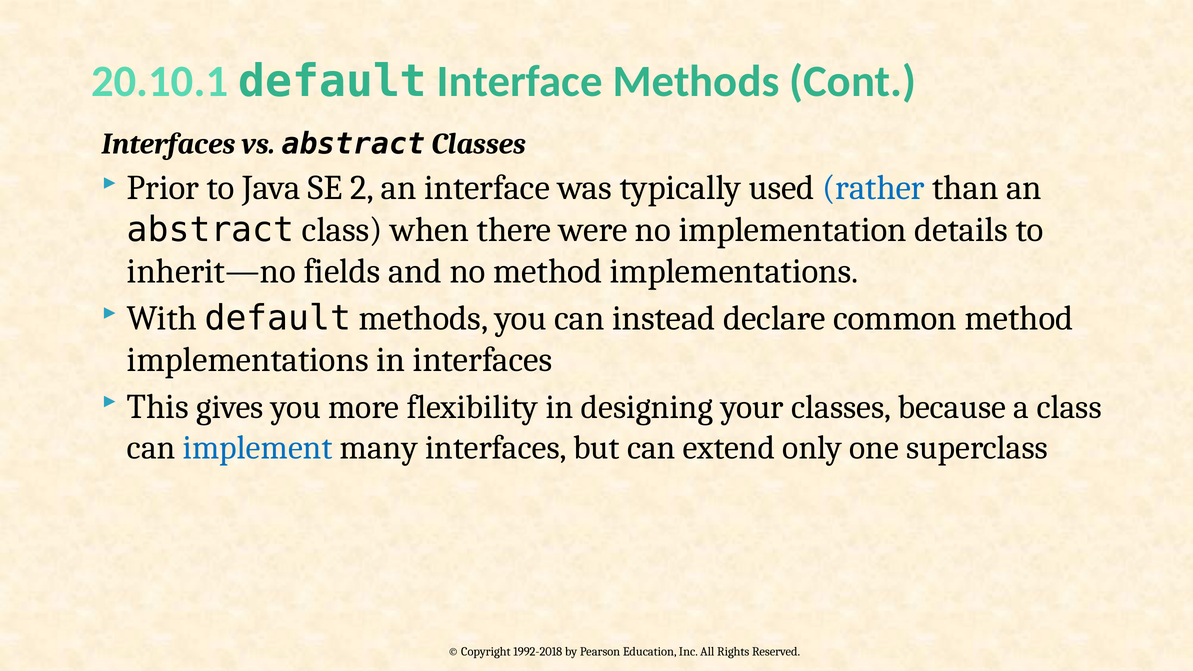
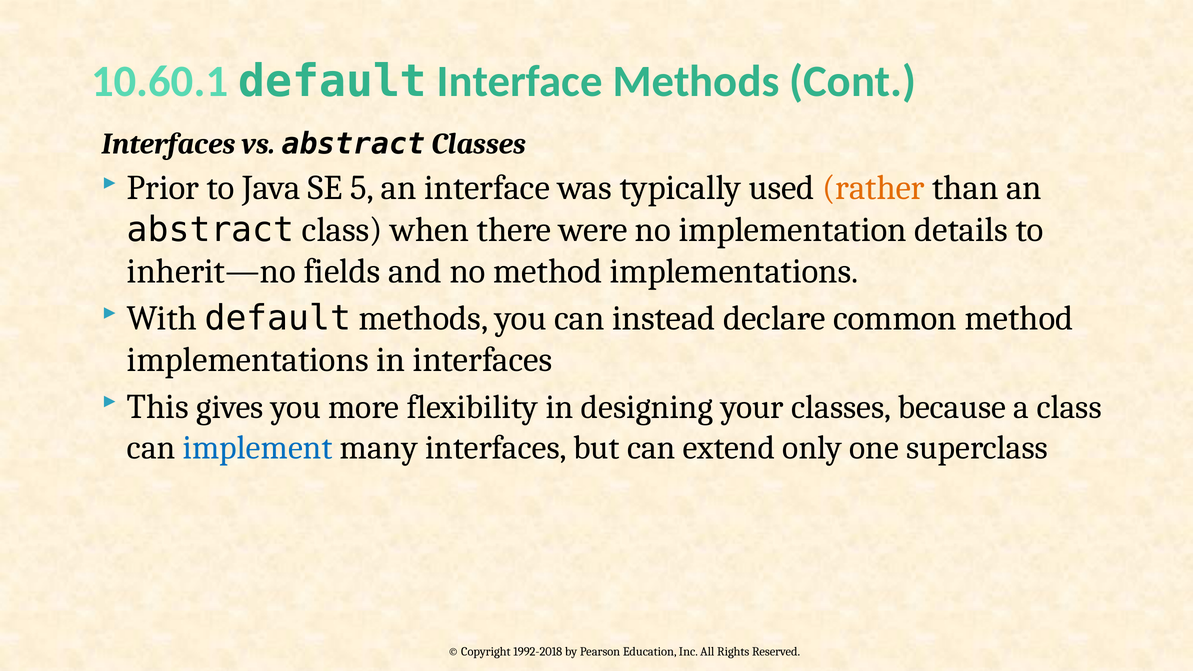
20.10.1: 20.10.1 -> 10.60.1 (160, 81)
2: 2 -> 5 (362, 188)
rather colour: blue -> orange (873, 188)
